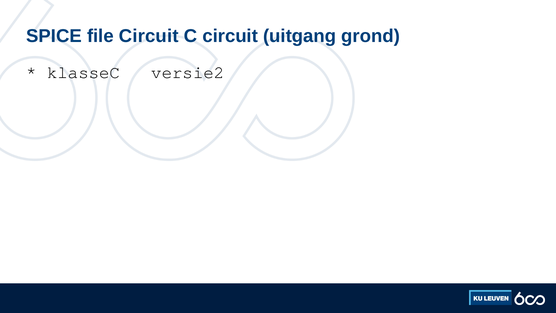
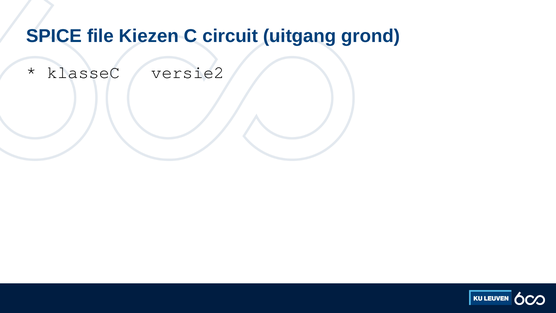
file Circuit: Circuit -> Kiezen (149, 36)
